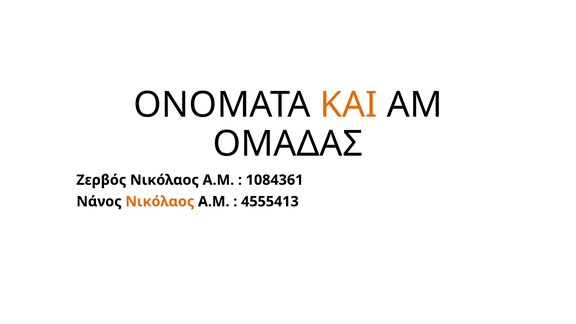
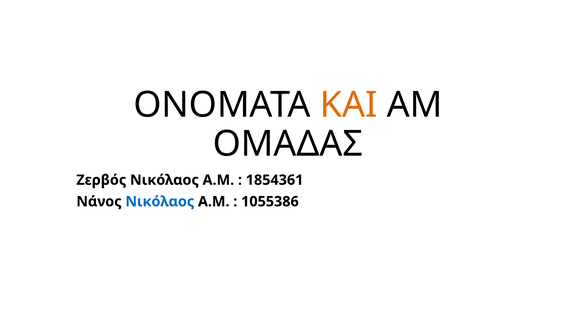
1084361: 1084361 -> 1854361 (275, 180)
Νικόλαος colour: orange -> blue (160, 202)
4555413: 4555413 -> 1055386 (270, 202)
